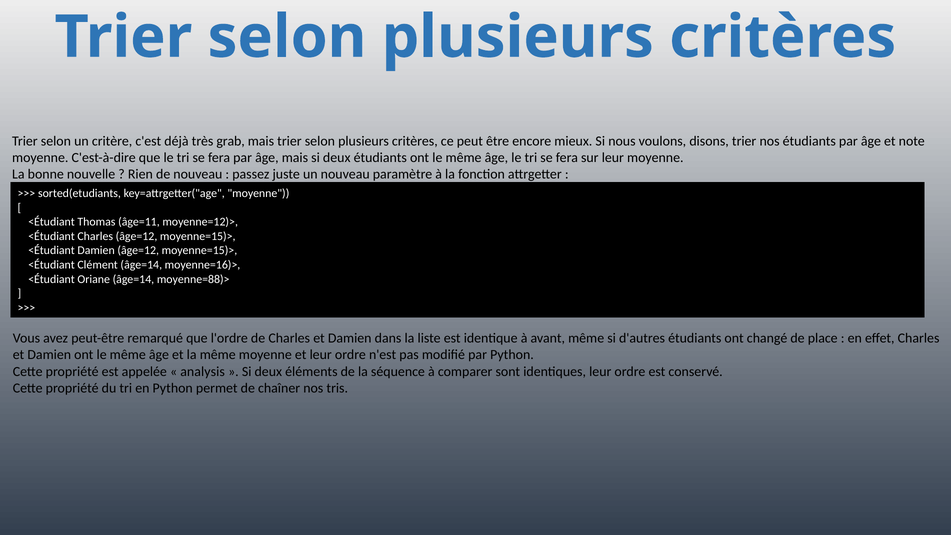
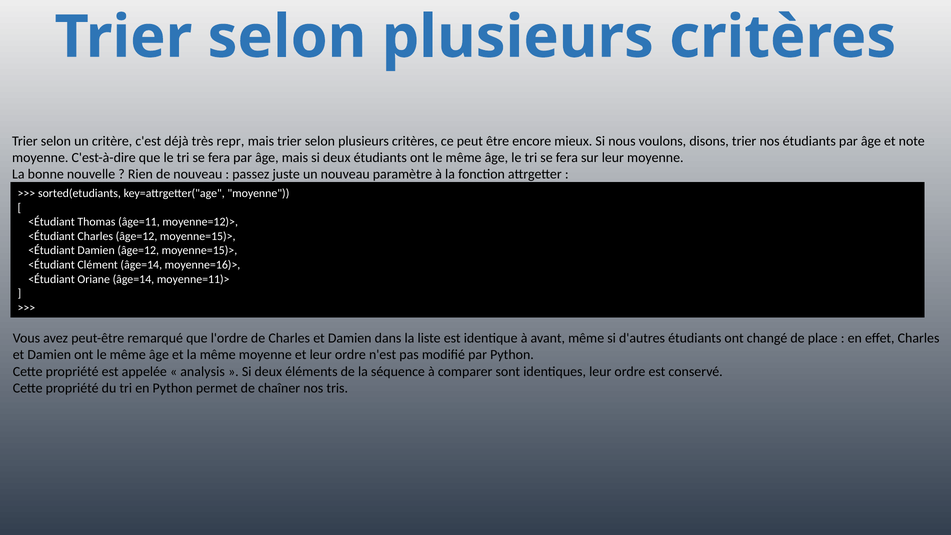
grab: grab -> repr (230, 141)
moyenne=88)>: moyenne=88)> -> moyenne=11)> (193, 279)
